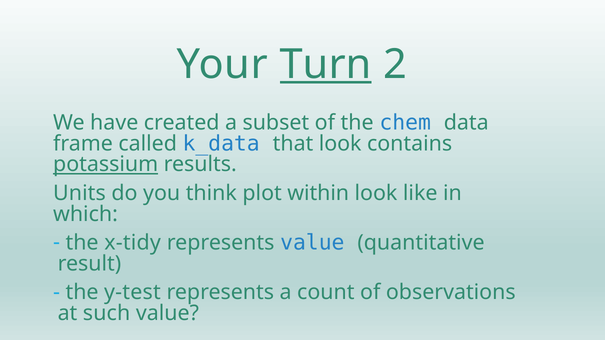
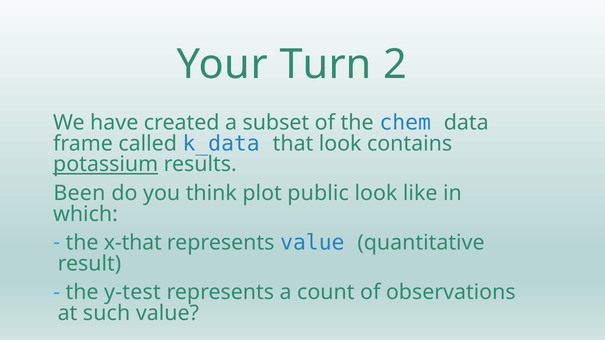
Turn underline: present -> none (326, 65)
Units: Units -> Been (79, 193)
within: within -> public (318, 193)
x-tidy: x-tidy -> x-that (133, 243)
